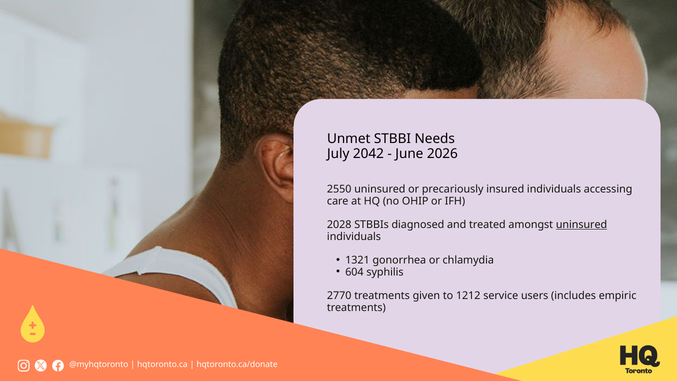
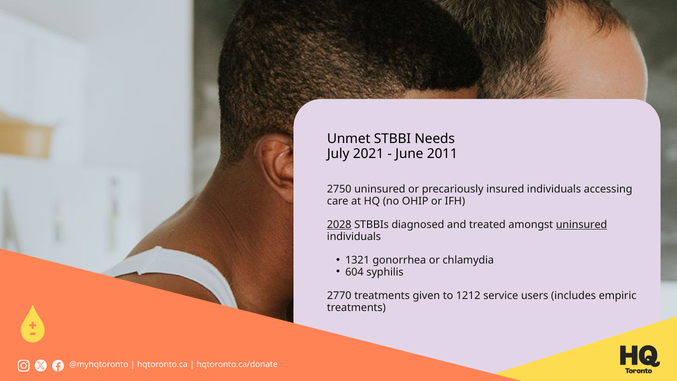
2042: 2042 -> 2021 (368, 154)
2026: 2026 -> 2011 (442, 154)
2550: 2550 -> 2750 (339, 189)
2028 underline: none -> present (339, 225)
